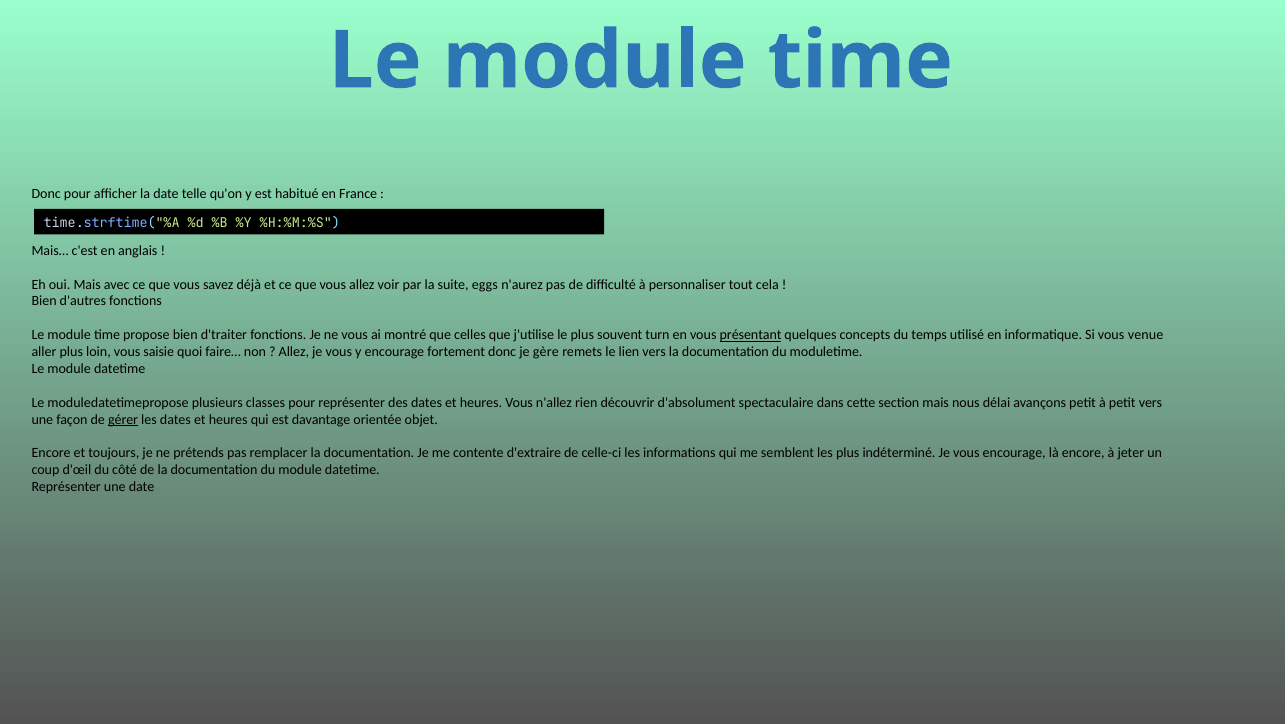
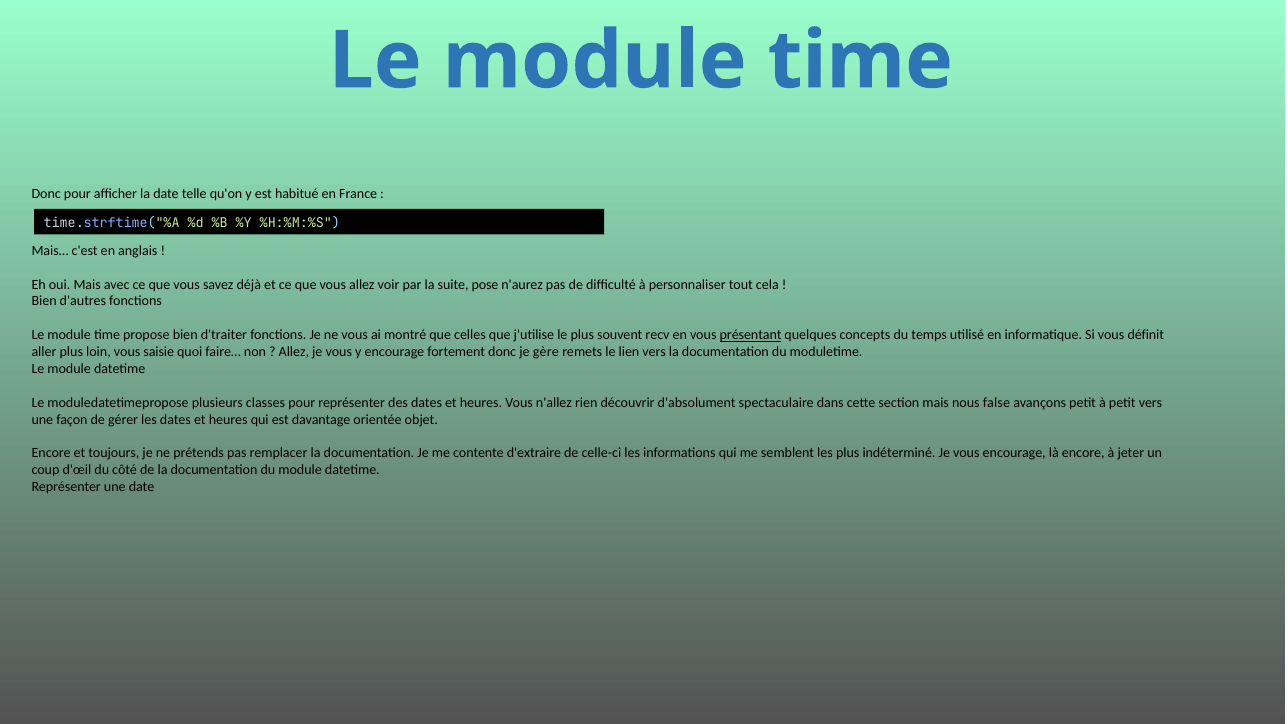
eggs: eggs -> pose (485, 285)
turn: turn -> recv (658, 335)
venue: venue -> définit (1146, 335)
délai: délai -> false (996, 403)
gérer underline: present -> none (123, 420)
